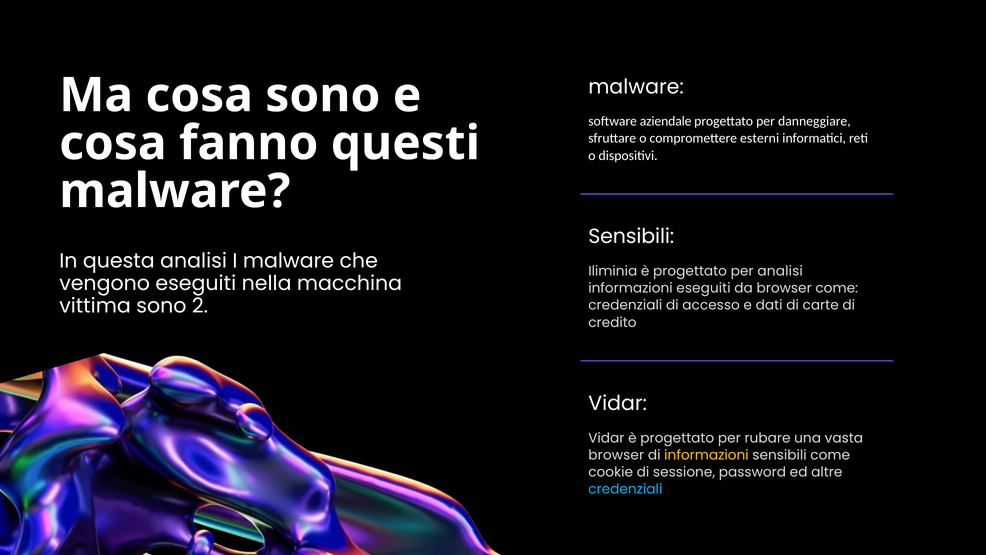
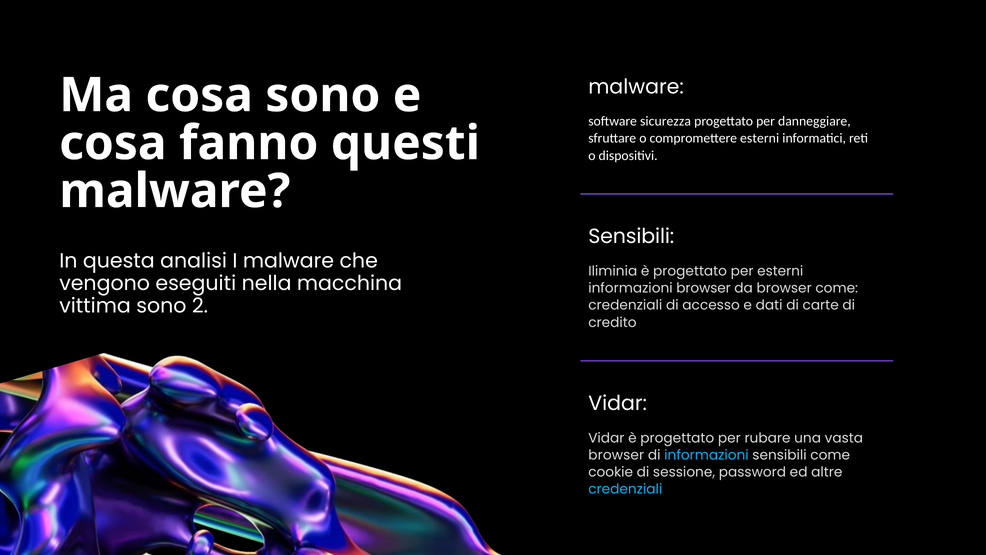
aziendale: aziendale -> sicurezza (666, 121)
per analisi: analisi -> esterni (780, 271)
informazioni eseguiti: eseguiti -> browser (704, 288)
informazioni colour: yellow -> light blue (706, 455)
